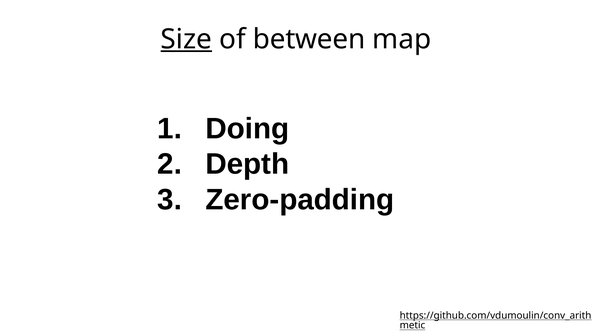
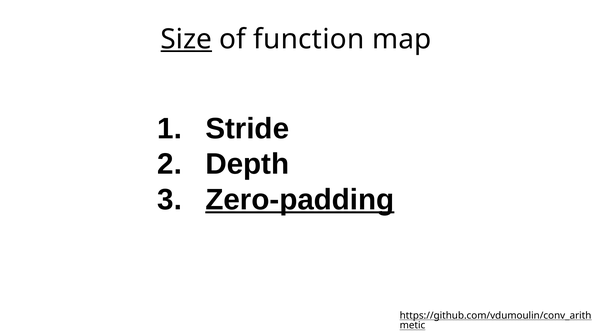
between: between -> function (309, 39)
Doing: Doing -> Stride (247, 129)
Zero-padding underline: none -> present (300, 200)
